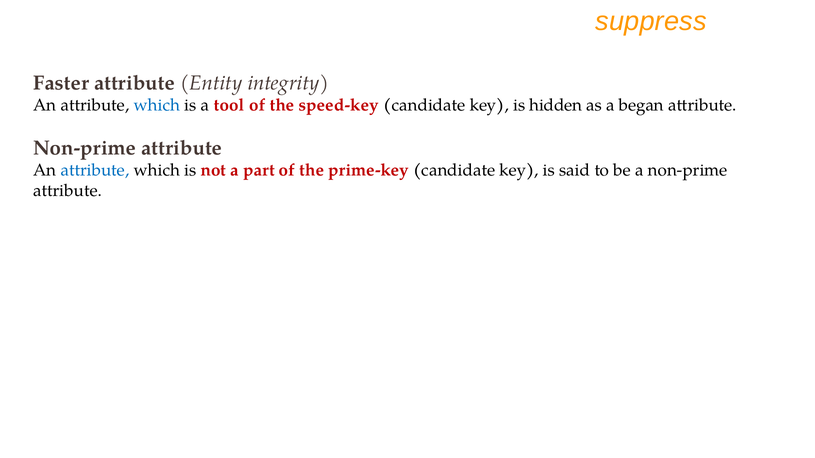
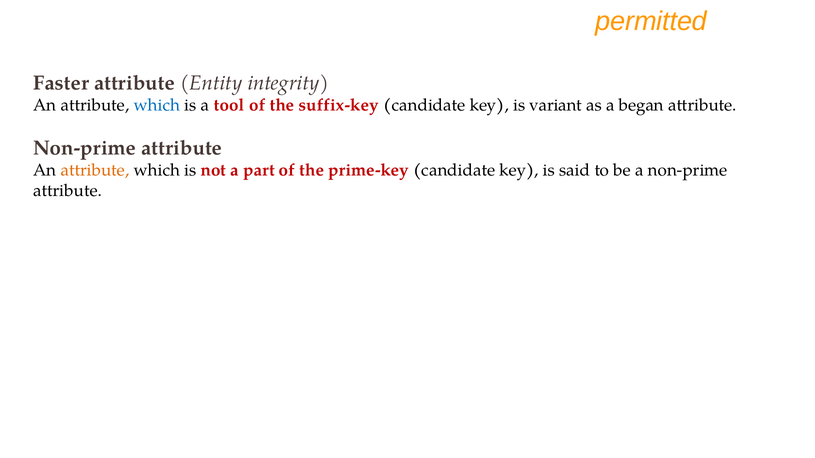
suppress: suppress -> permitted (651, 21)
speed-key: speed-key -> suffix-key (339, 105)
hidden: hidden -> variant (556, 105)
attribute colour: blue -> orange (95, 170)
